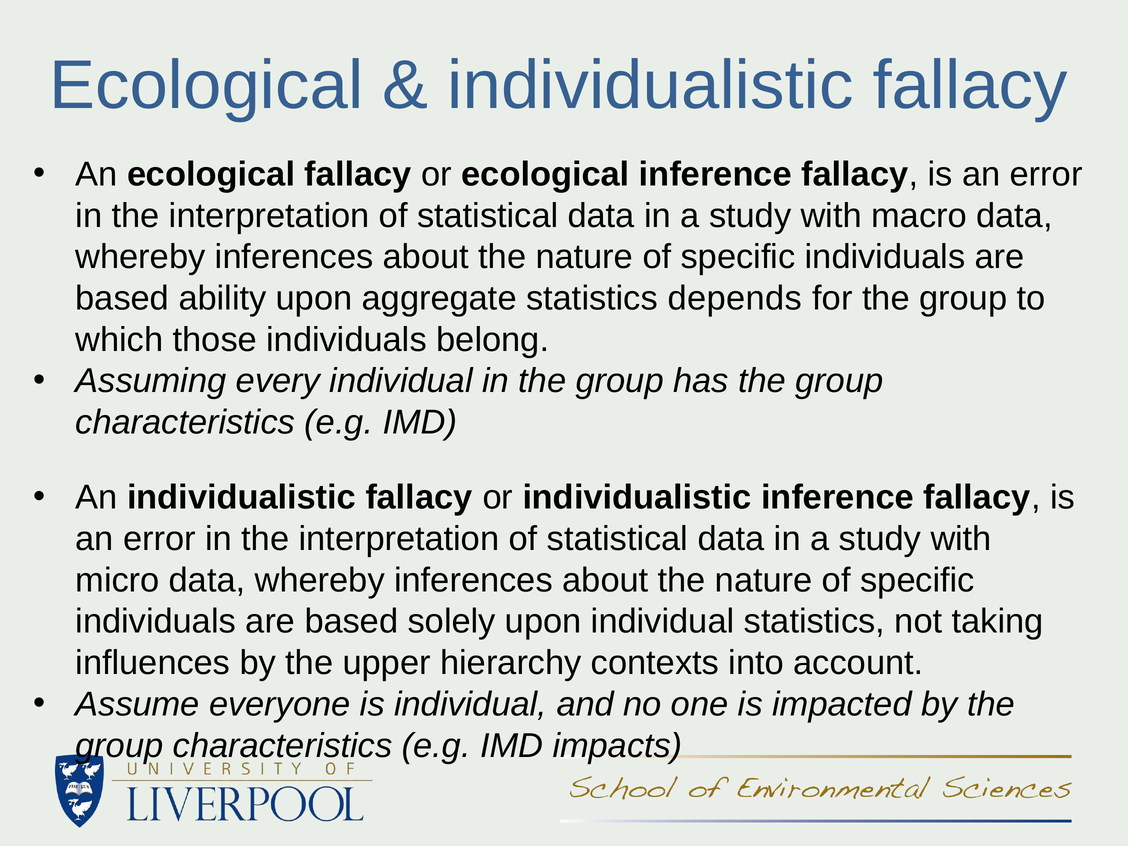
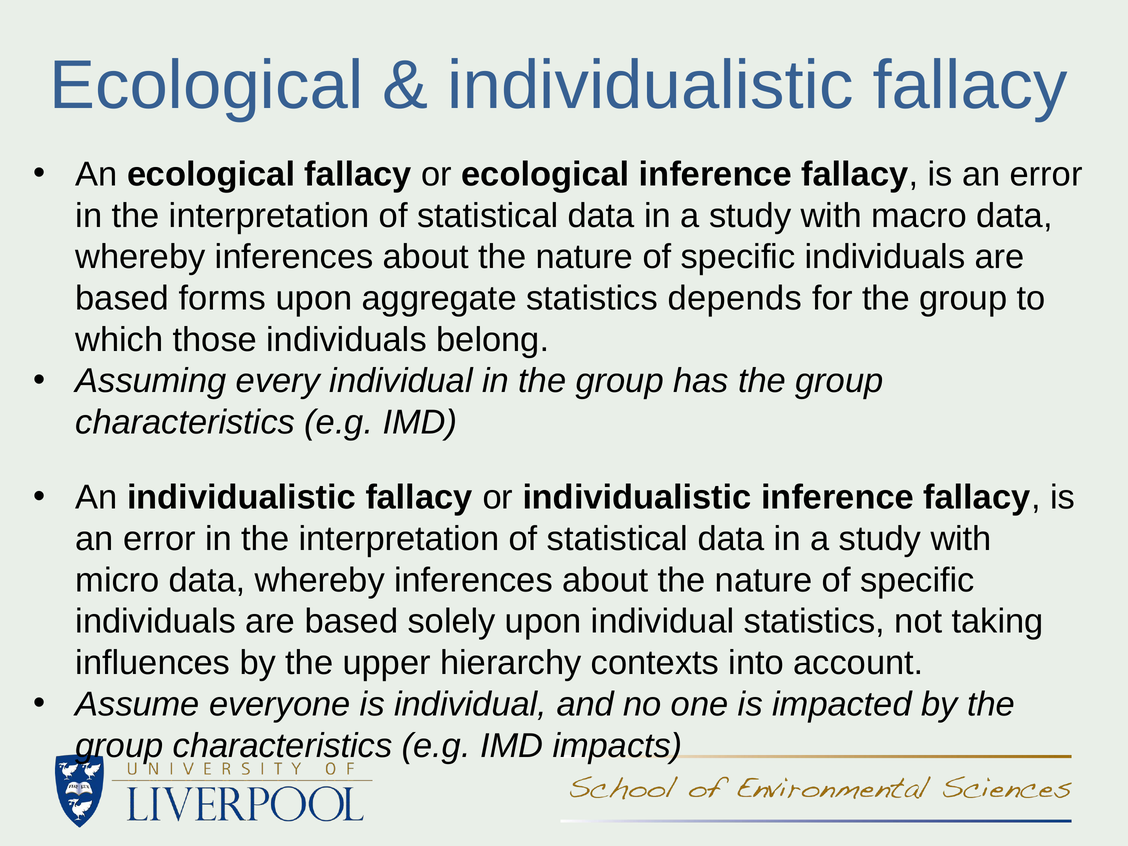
ability: ability -> forms (222, 298)
